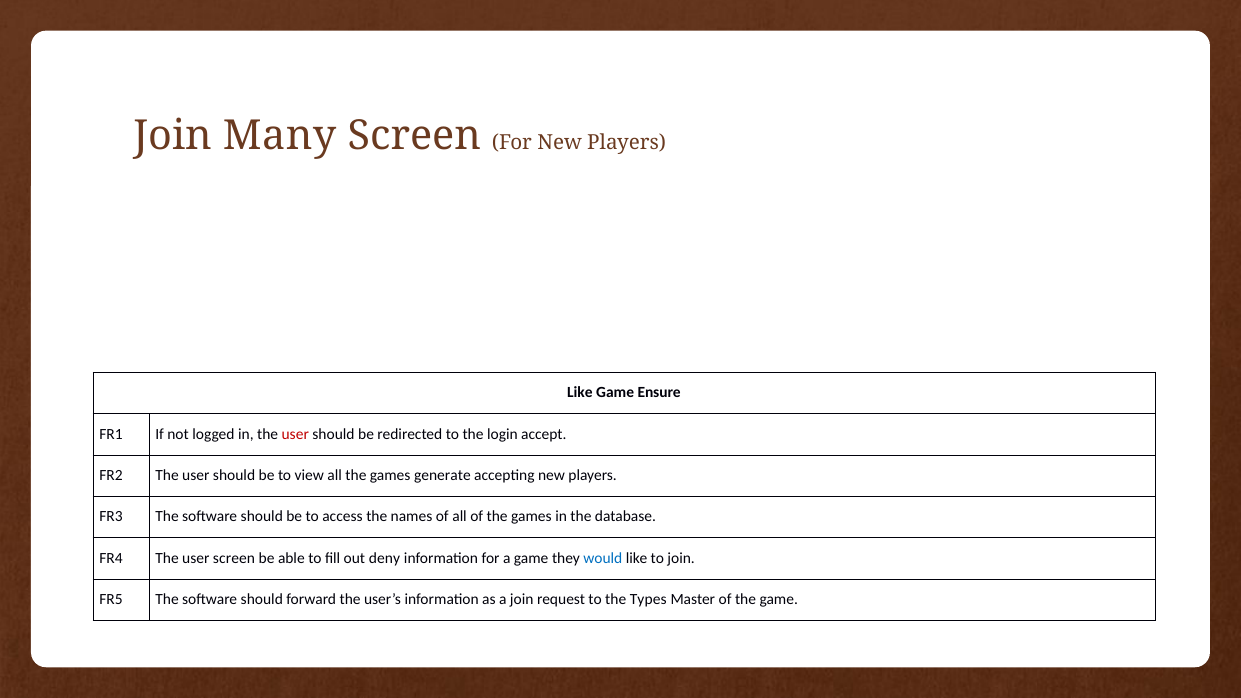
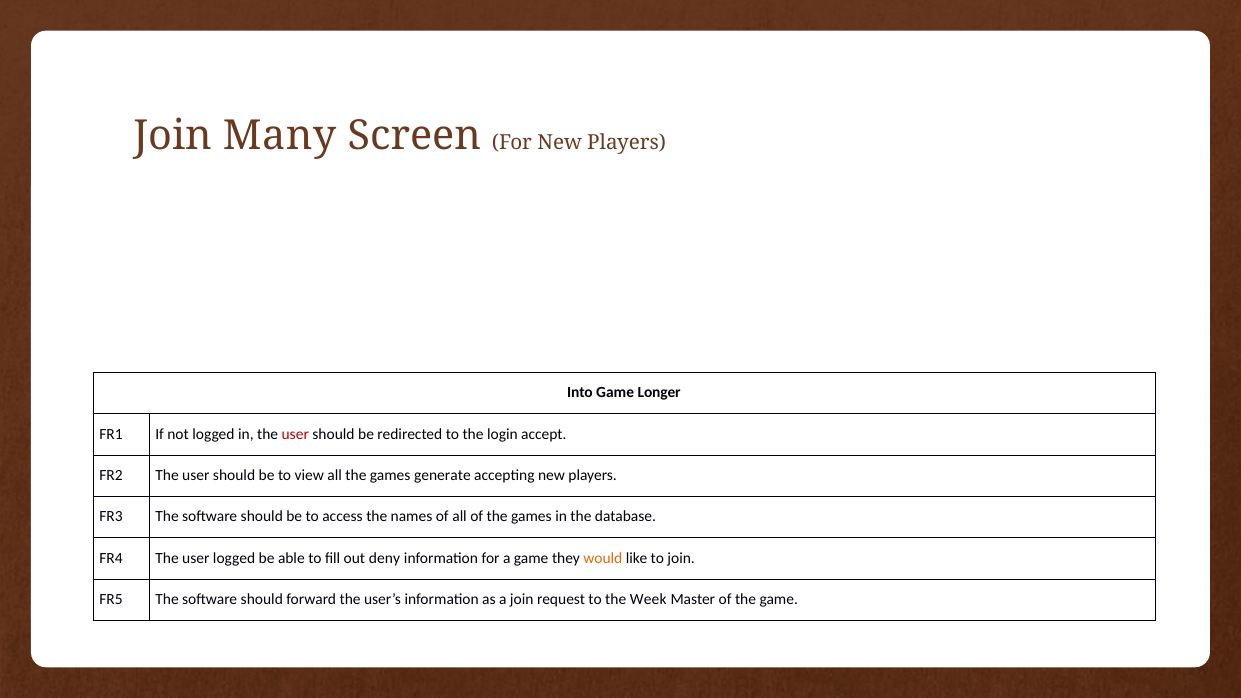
Like: Like -> Into (580, 393)
Ensure: Ensure -> Longer (659, 393)
user screen: screen -> logged (234, 558)
would colour: blue -> orange (603, 558)
Types: Types -> Week (648, 599)
